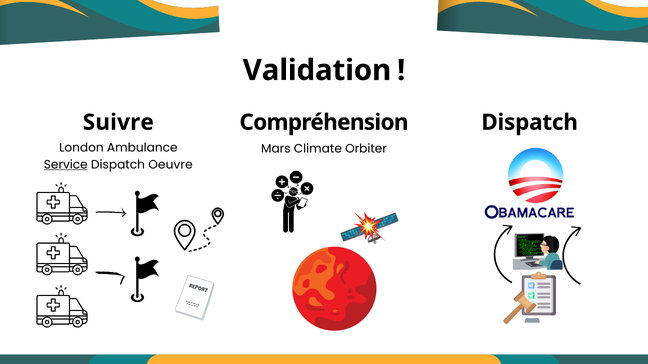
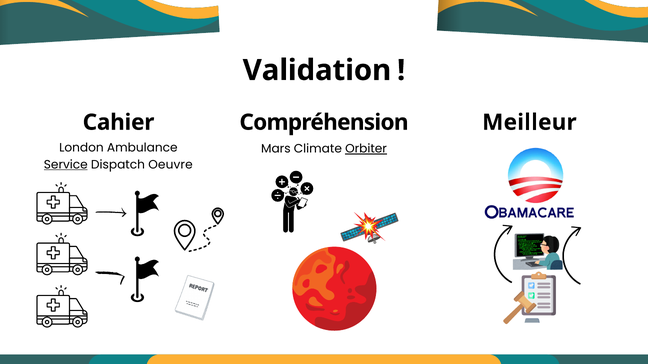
Suivre: Suivre -> Cahier (118, 123)
Compréhension Dispatch: Dispatch -> Meilleur (529, 123)
Orbiter underline: none -> present (366, 149)
